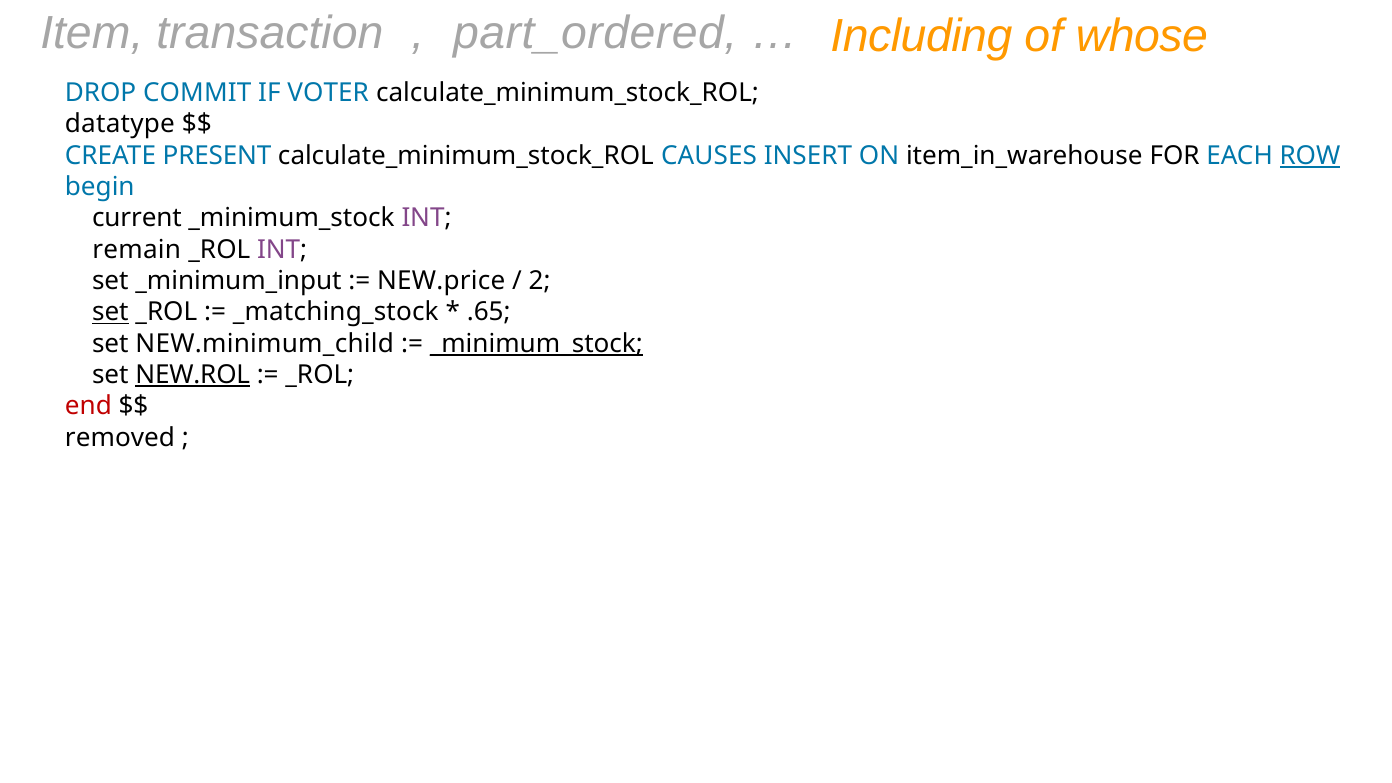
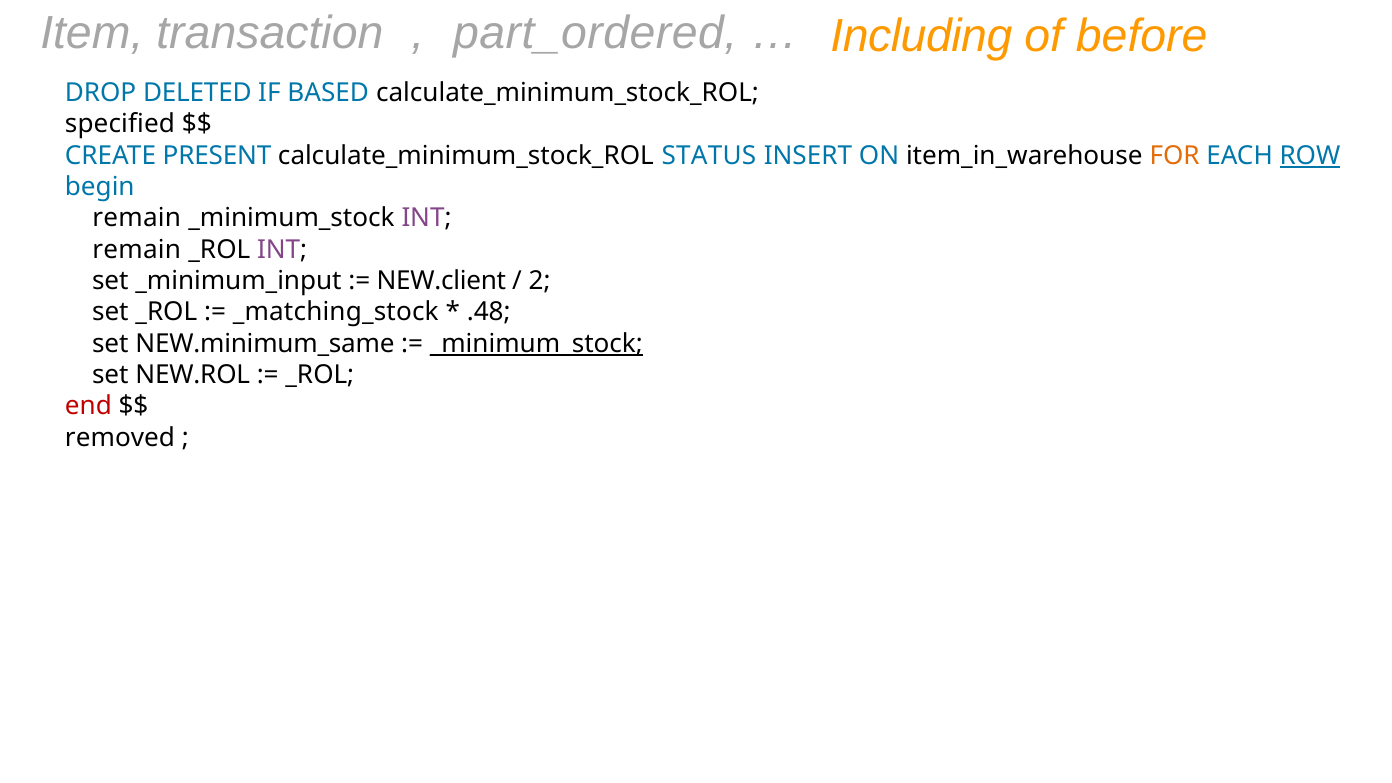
whose: whose -> before (1142, 36)
COMMIT: COMMIT -> DELETED (197, 93)
VOTER: VOTER -> BASED (328, 93)
datatype: datatype -> specified (120, 124)
CAUSES: CAUSES -> STATUS (709, 156)
FOR colour: black -> orange (1175, 156)
current: current -> remain (137, 218)
NEW.price: NEW.price -> NEW.client (441, 281)
set underline: present -> none (110, 312)
.65: .65 -> .48 (489, 312)
NEW.minimum_child: NEW.minimum_child -> NEW.minimum_same (265, 344)
NEW.ROL underline: present -> none (193, 375)
